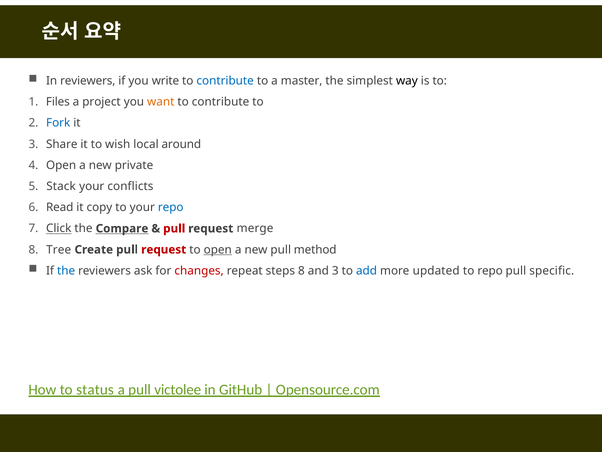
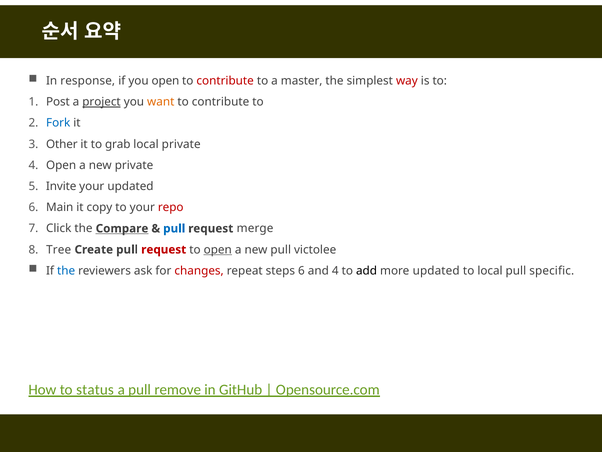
In reviewers: reviewers -> response (88, 81)
you write: write -> open (165, 81)
contribute colour: blue -> red (225, 81)
way colour: black -> red (407, 81)
Files: Files -> Post (58, 102)
project underline: none -> present (101, 102)
Share: Share -> Other (62, 144)
wish: wish -> grab (118, 144)
local around: around -> private (181, 144)
Stack: Stack -> Invite (61, 186)
your conflicts: conflicts -> updated (130, 186)
Read: Read -> Main (60, 207)
repo colour: blue -> red (171, 207)
Click underline: present -> none (59, 228)
pull colour: red -> blue (174, 228)
method: method -> victolee (315, 249)
steps 8: 8 -> 6 (301, 270)
and 3: 3 -> 4 (335, 270)
add colour: blue -> black (367, 270)
to repo: repo -> local (490, 270)
victolee: victolee -> remove (178, 389)
